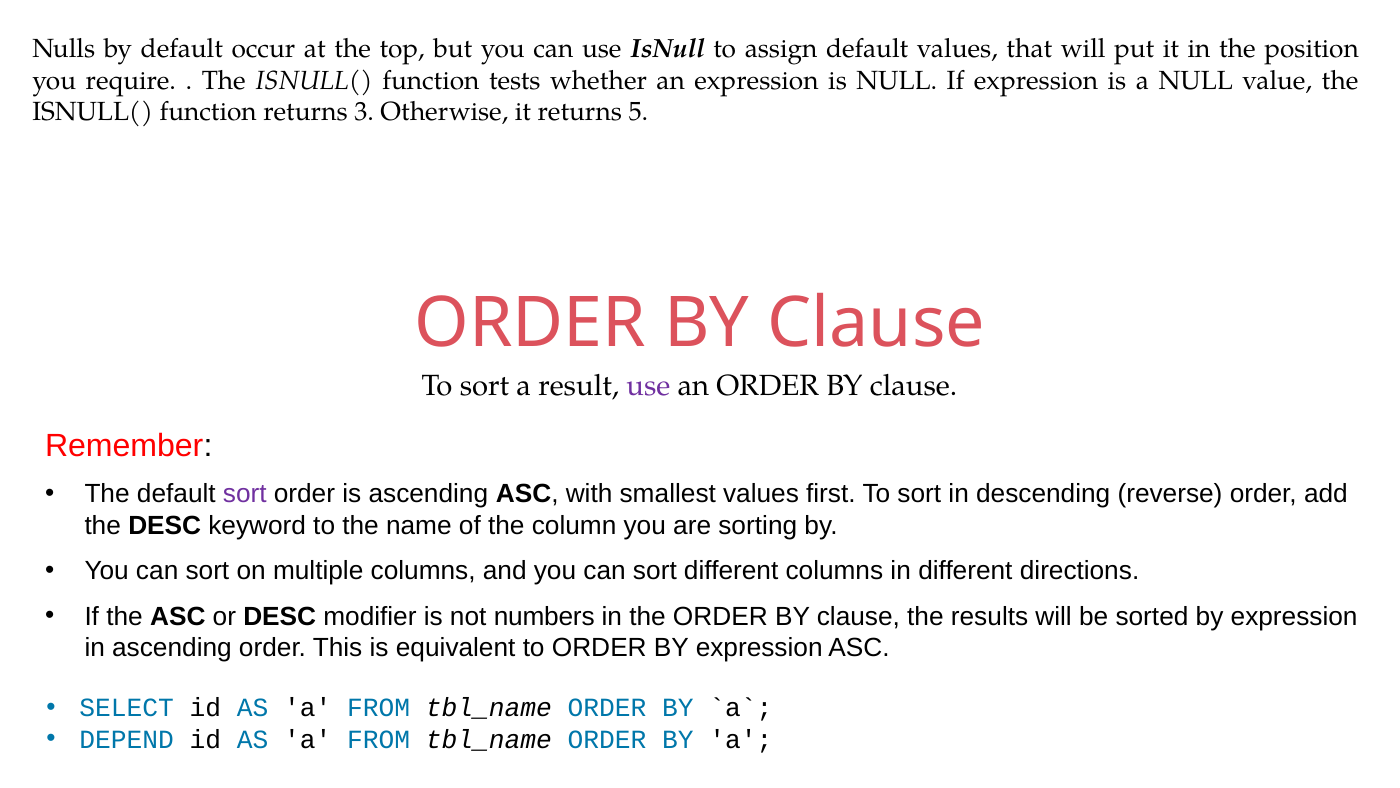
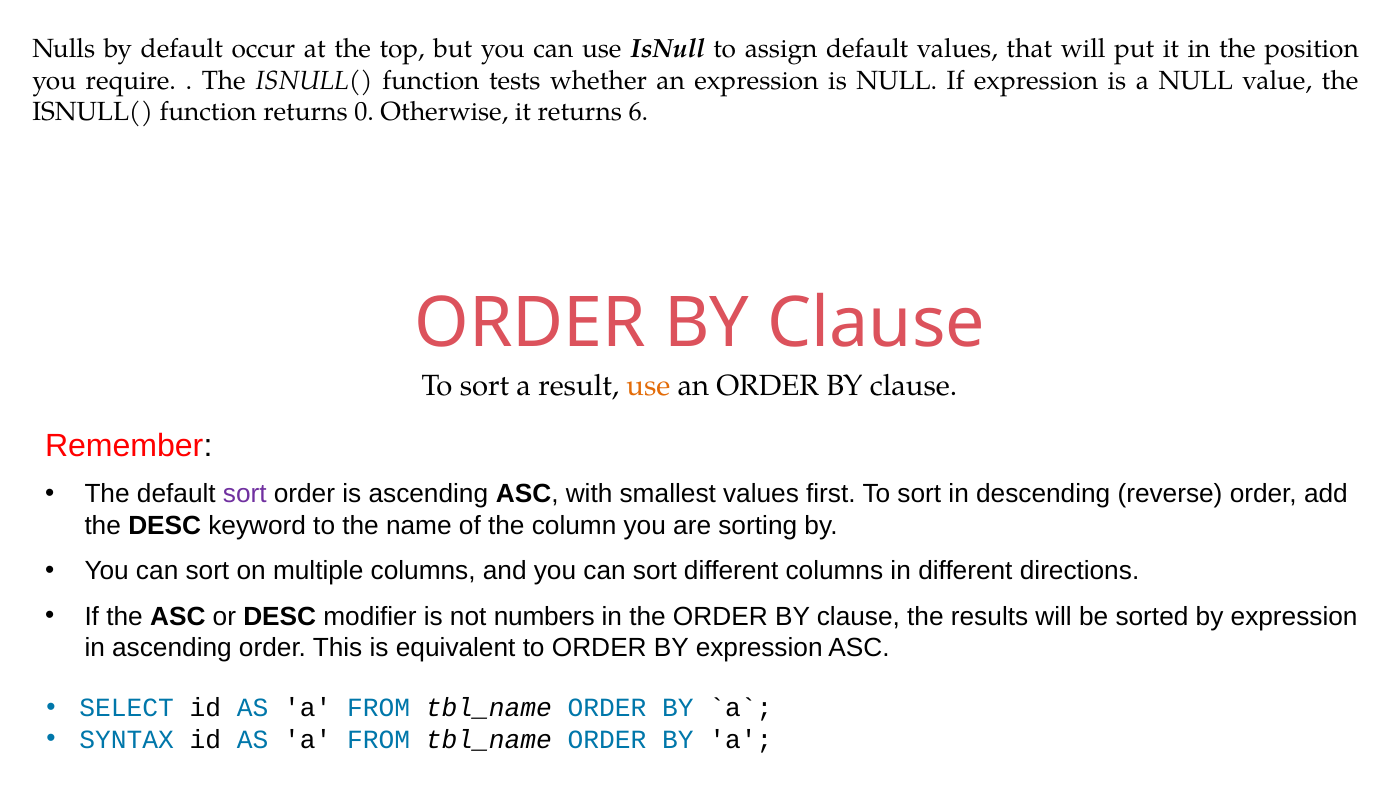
3: 3 -> 0 (364, 112)
5: 5 -> 6 (638, 112)
use colour: purple -> orange (648, 386)
DEPEND: DEPEND -> SYNTAX (127, 739)
